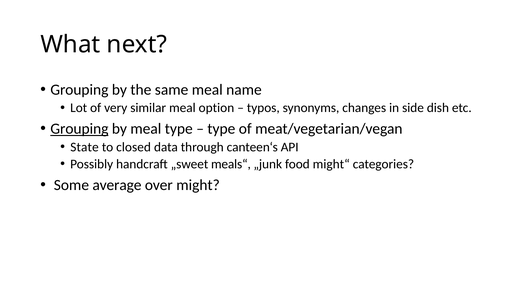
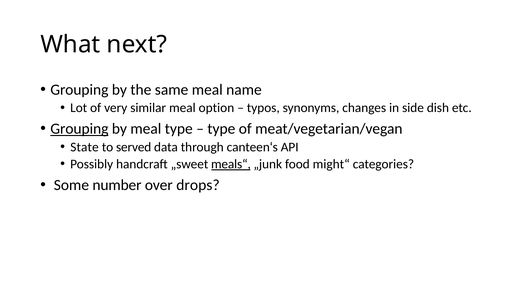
closed: closed -> served (134, 147)
meals“ underline: none -> present (231, 164)
average: average -> number (117, 185)
might: might -> drops (198, 185)
